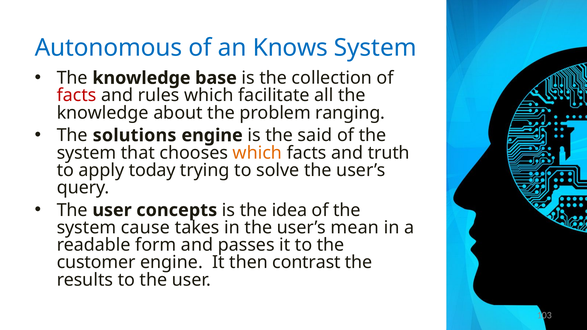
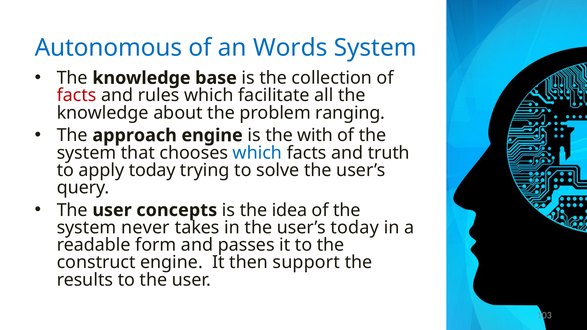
Knows: Knows -> Words (290, 48)
solutions: solutions -> approach (135, 135)
said: said -> with (315, 135)
which colour: orange -> blue (257, 153)
cause: cause -> never (145, 228)
user’s mean: mean -> today (355, 228)
customer: customer -> construct (96, 263)
contrast: contrast -> support (306, 263)
